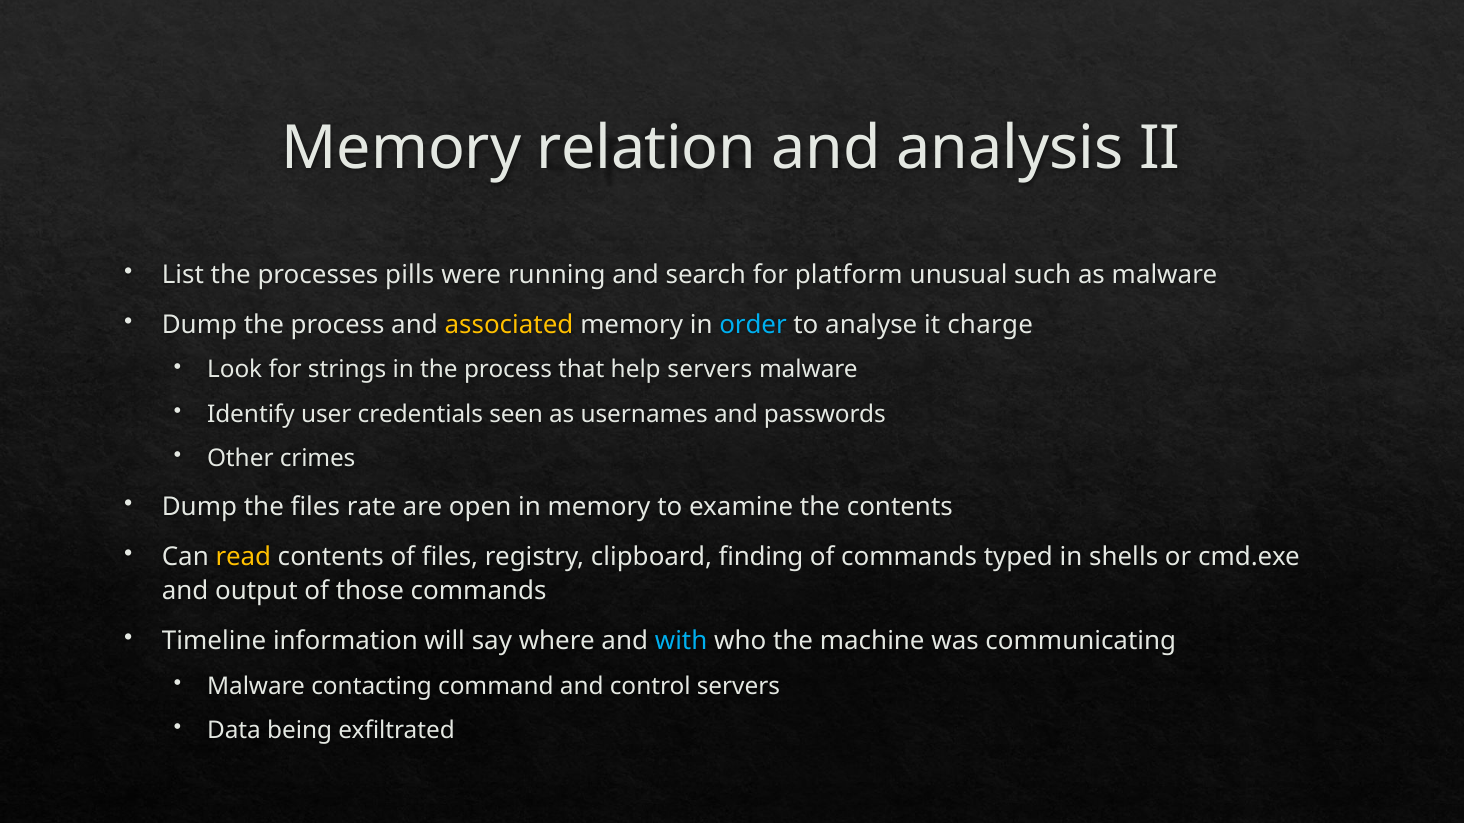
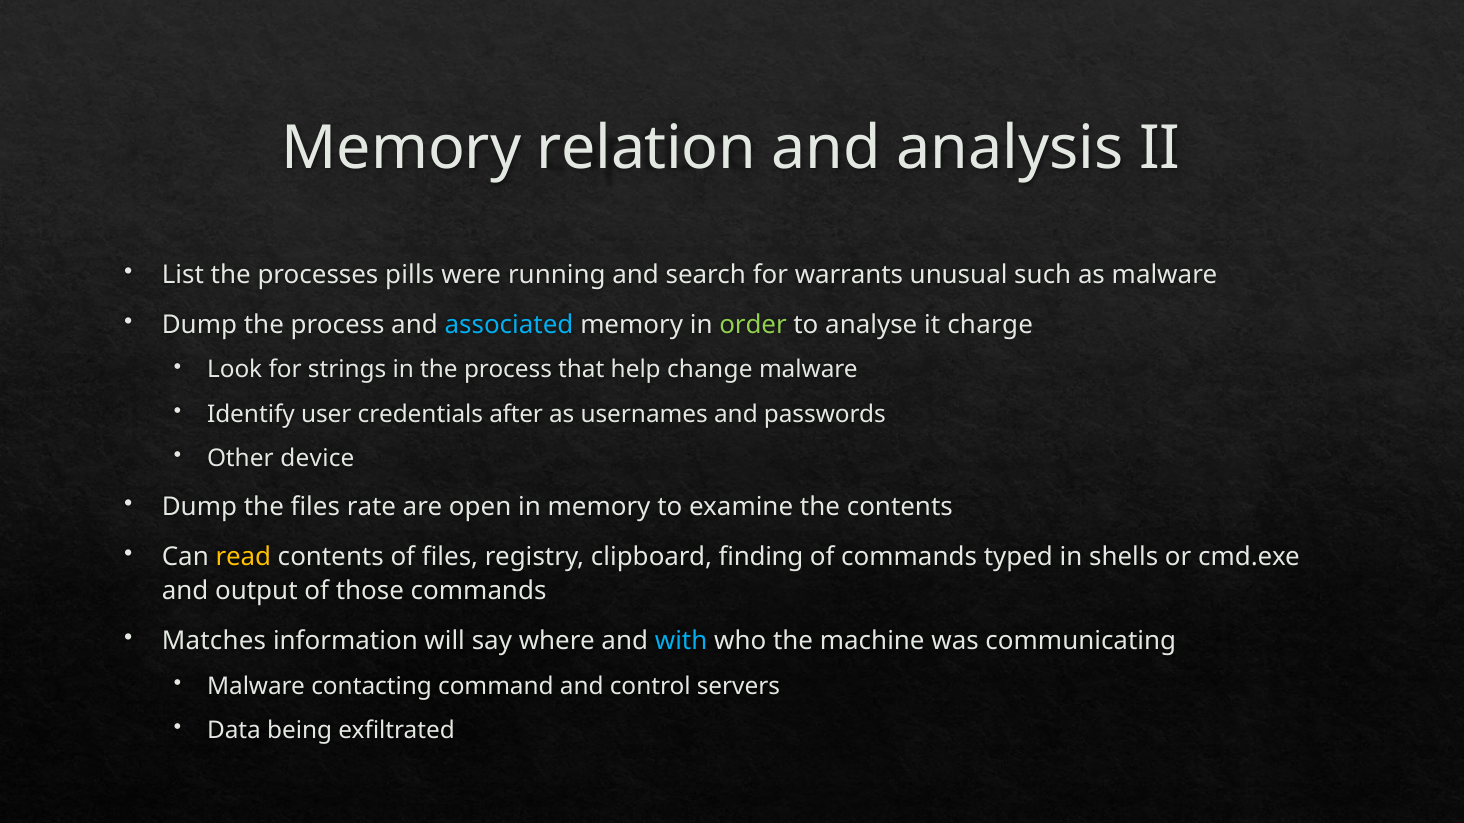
platform: platform -> warrants (849, 275)
associated colour: yellow -> light blue (509, 325)
order colour: light blue -> light green (753, 325)
help servers: servers -> change (710, 370)
seen: seen -> after (516, 414)
crimes: crimes -> device (317, 459)
Timeline: Timeline -> Matches (214, 641)
